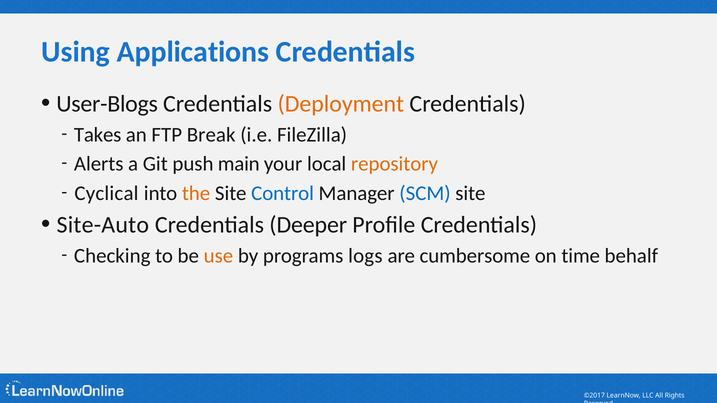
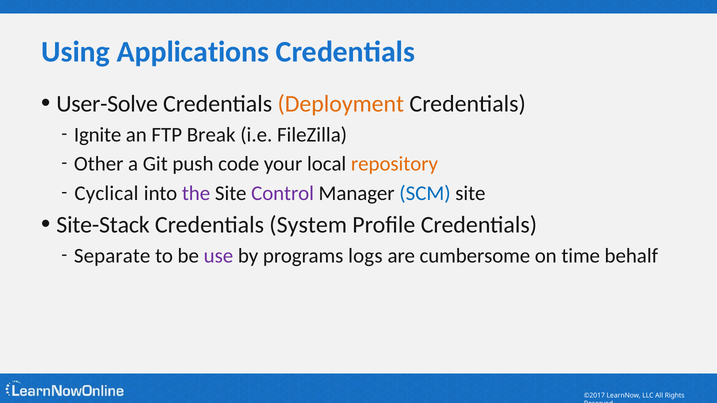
User-Blogs: User-Blogs -> User-Solve (107, 104)
Takes: Takes -> Ignite (98, 135)
Alerts: Alerts -> Other (99, 164)
main: main -> code (239, 164)
the colour: orange -> purple (196, 193)
Control colour: blue -> purple (283, 193)
Site-Auto: Site-Auto -> Site-Stack (103, 225)
Deeper: Deeper -> System (308, 225)
Checking: Checking -> Separate (112, 256)
use colour: orange -> purple (218, 256)
